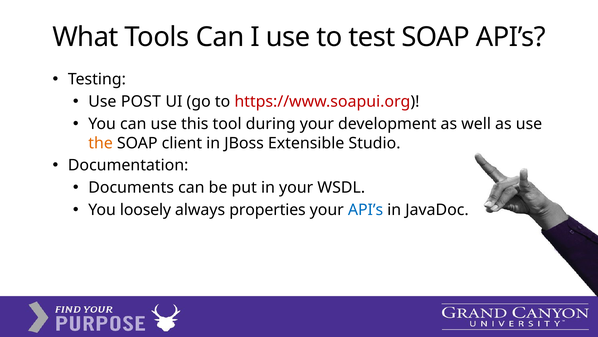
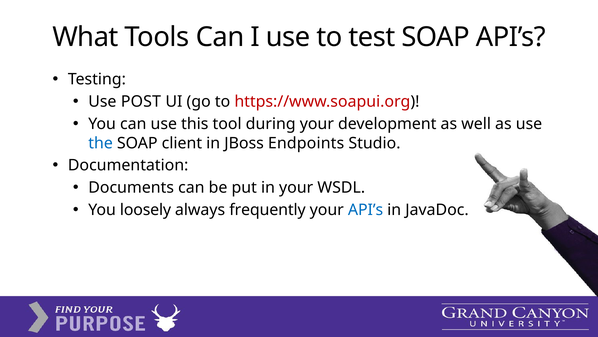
the colour: orange -> blue (101, 143)
Extensible: Extensible -> Endpoints (306, 143)
properties: properties -> frequently (267, 210)
